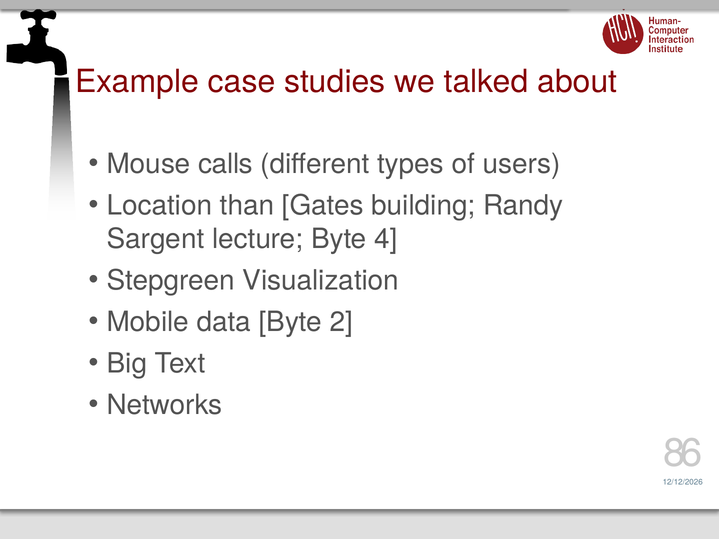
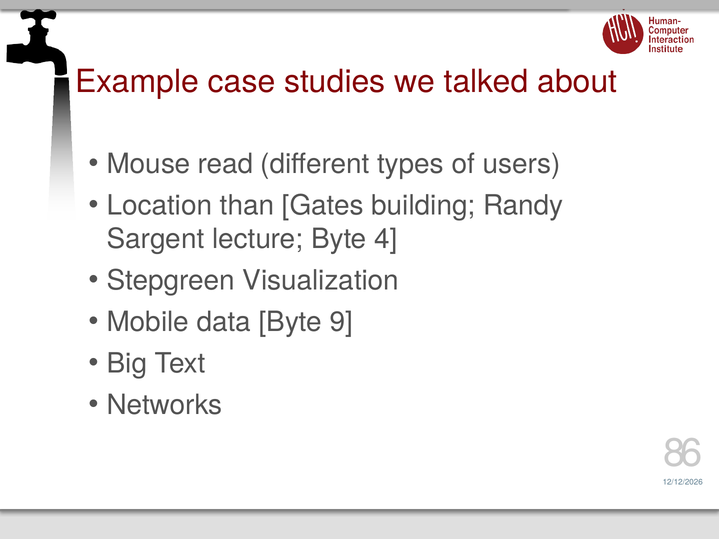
calls: calls -> read (226, 164)
2: 2 -> 9 (341, 322)
